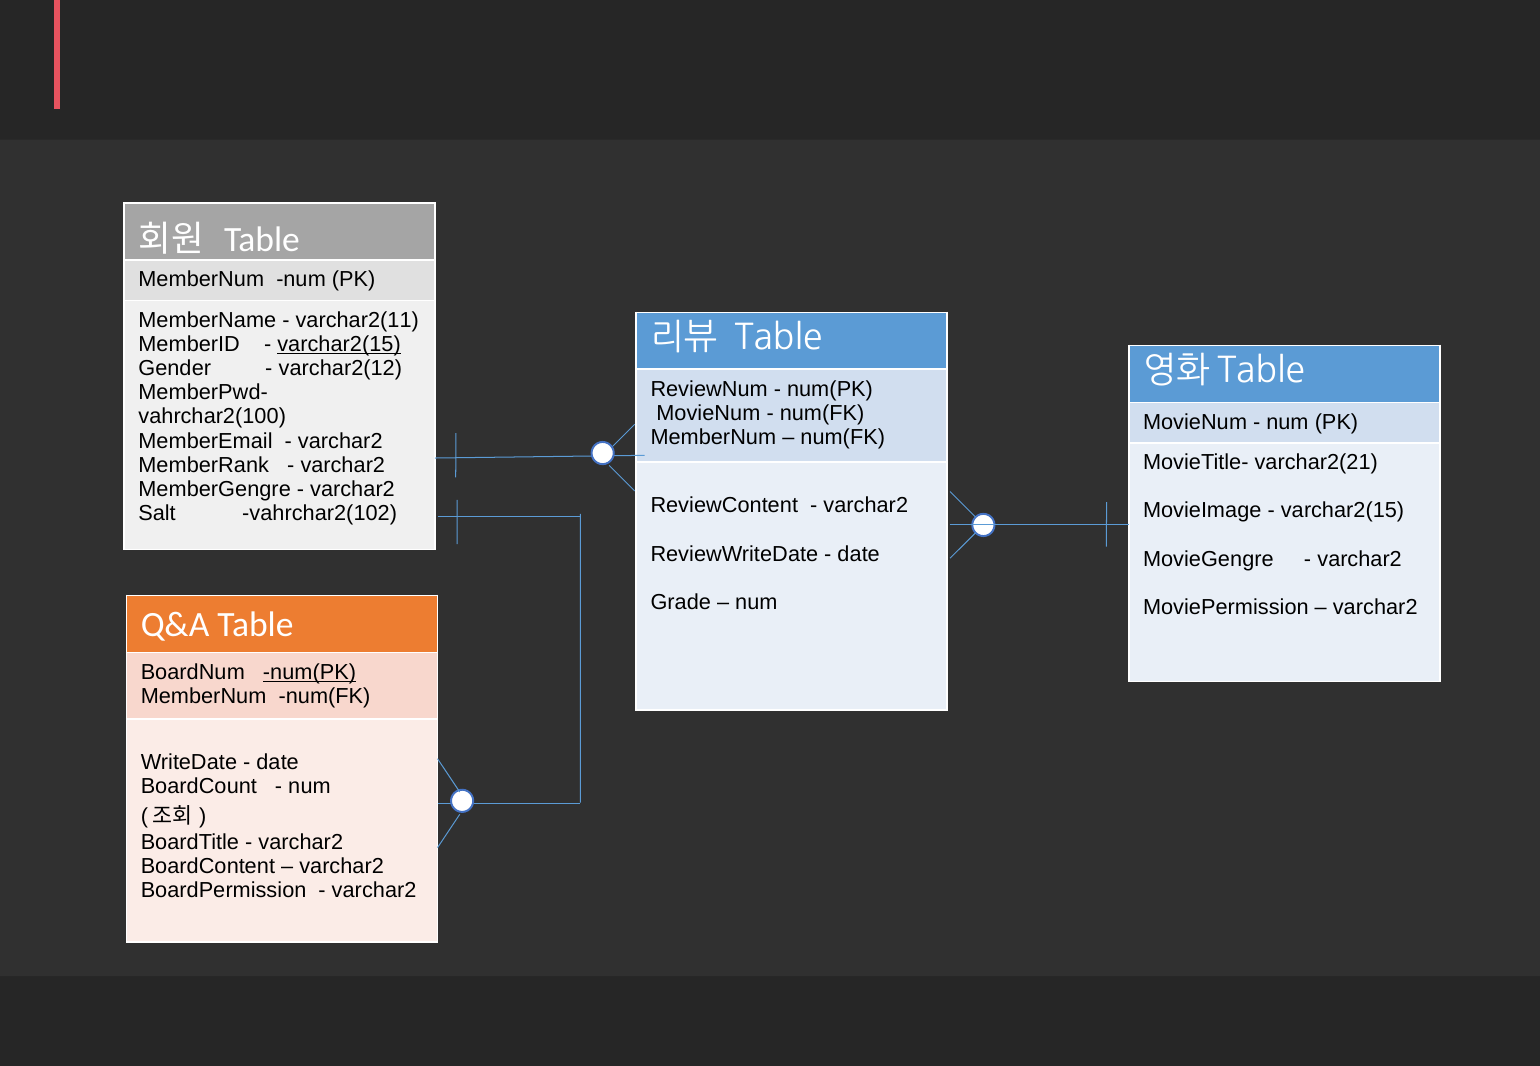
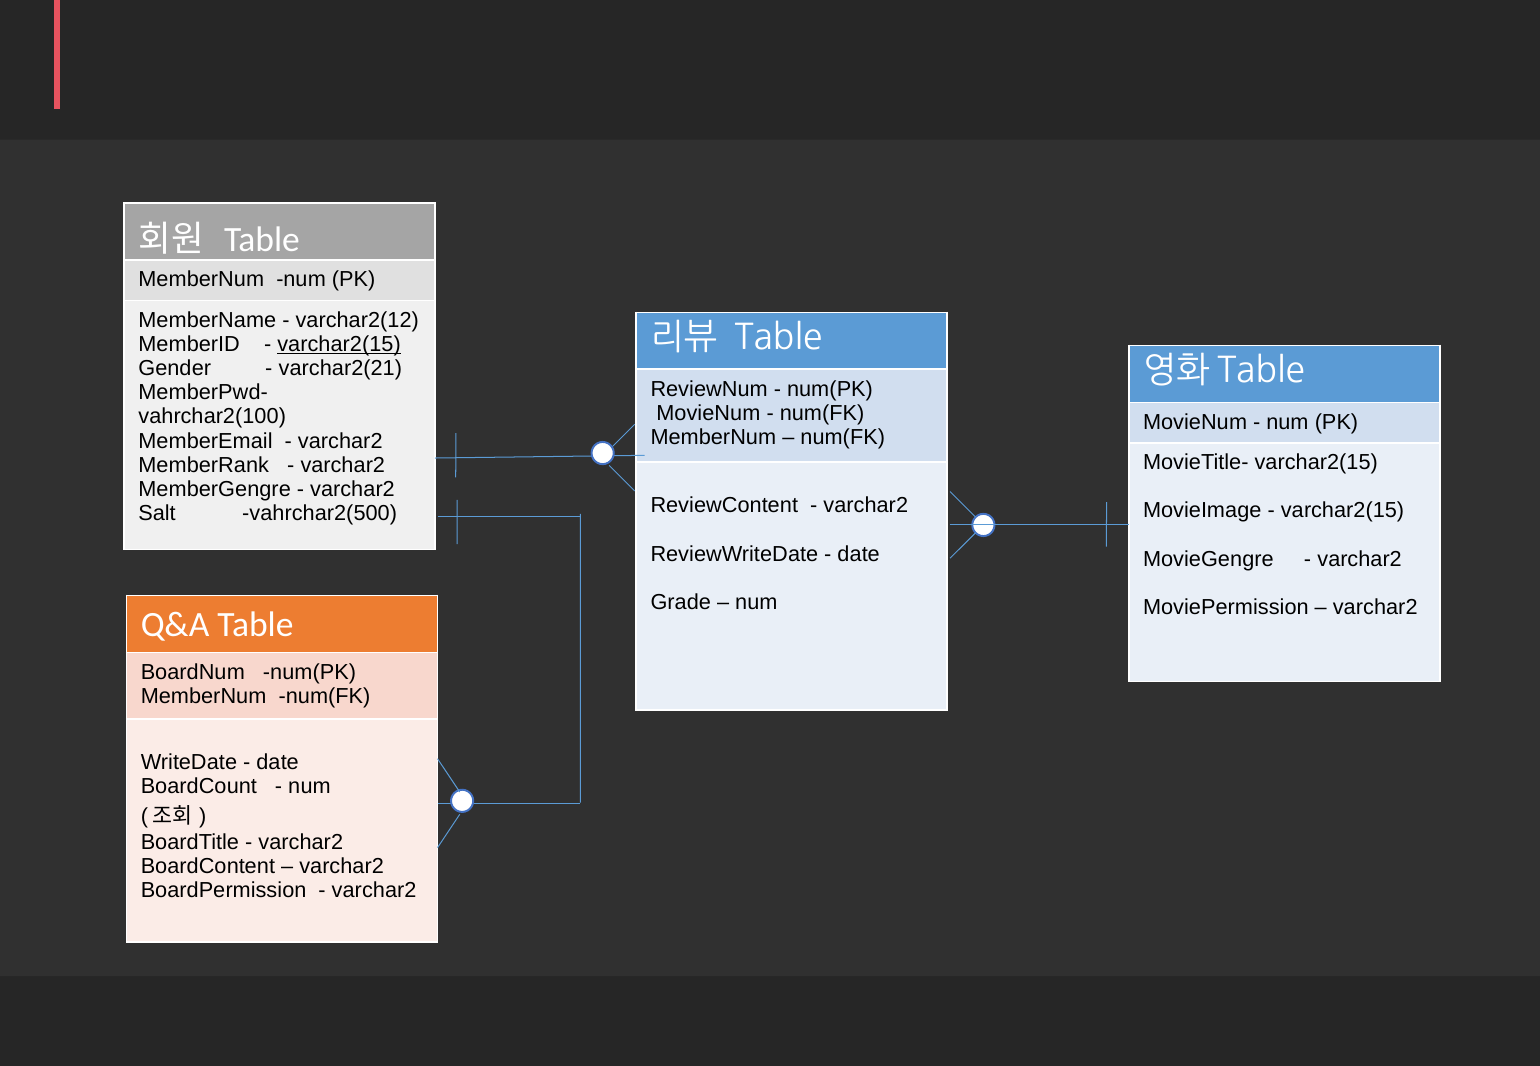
varchar2(11: varchar2(11 -> varchar2(12 (357, 320)
varchar2(12: varchar2(12 -> varchar2(21 (340, 368)
MovieTitle- varchar2(21: varchar2(21 -> varchar2(15 (1316, 462)
vahrchar2(102: vahrchar2(102 -> vahrchar2(500 (320, 514)
num(PK underline: present -> none (309, 672)
